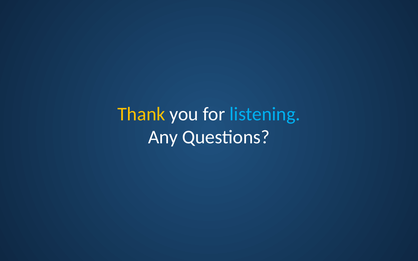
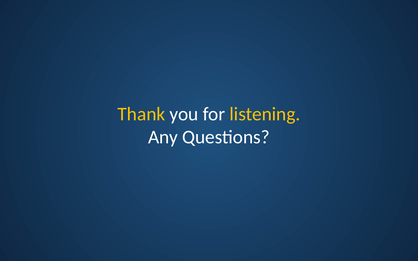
listening colour: light blue -> yellow (265, 114)
